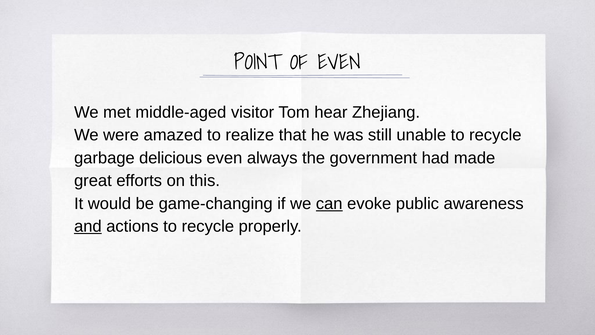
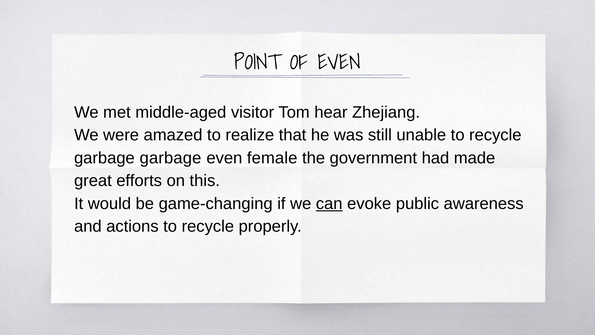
garbage delicious: delicious -> garbage (170, 158)
always: always -> female (272, 158)
and underline: present -> none (88, 226)
